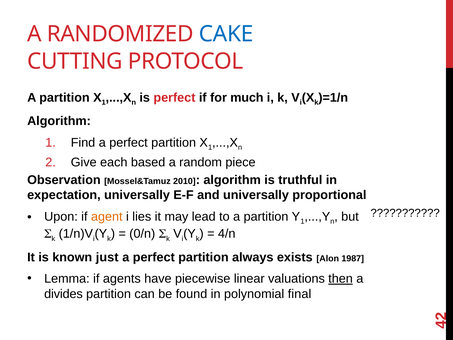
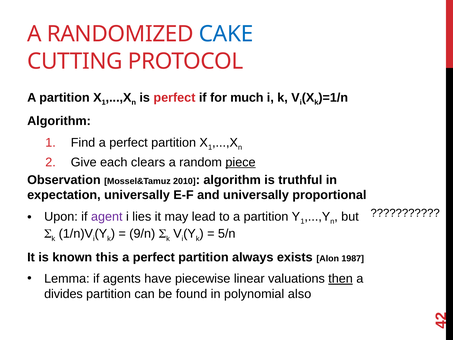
based: based -> clears (148, 162)
piece underline: none -> present (241, 162)
agent colour: orange -> purple (107, 216)
0/n: 0/n -> 9/n (142, 234)
4/n: 4/n -> 5/n (227, 234)
just: just -> this (107, 257)
final: final -> also (300, 294)
